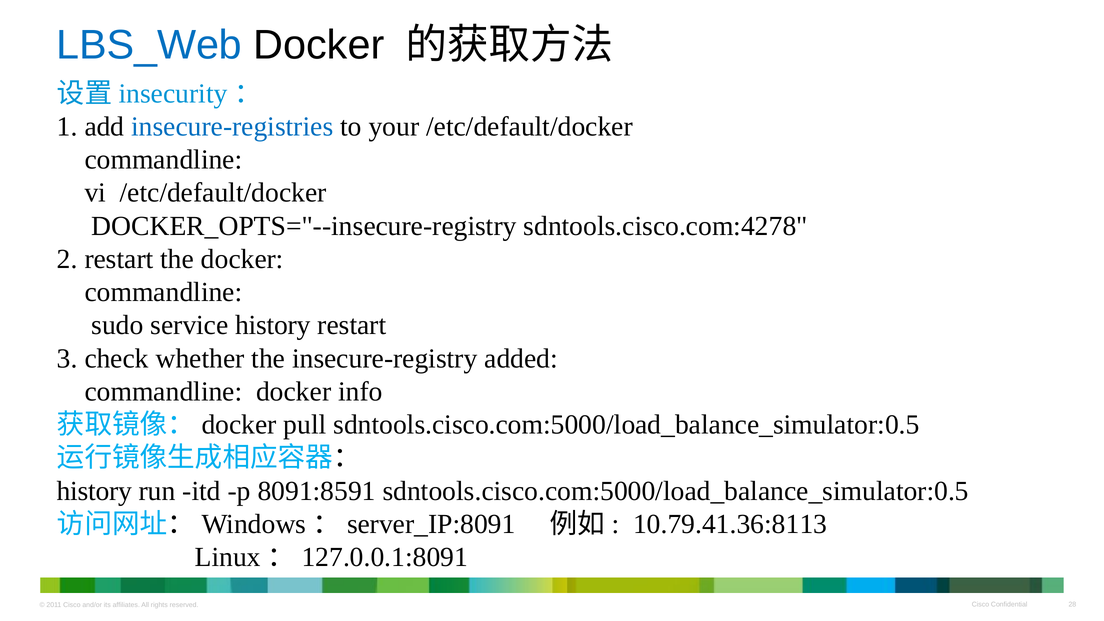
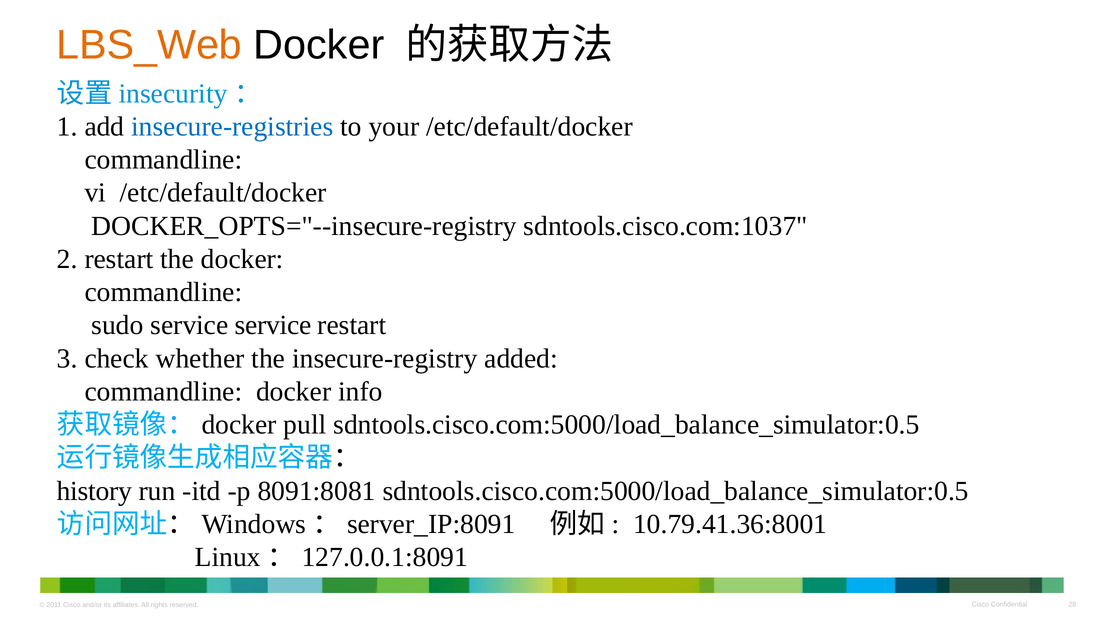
LBS_Web colour: blue -> orange (149, 45)
sdntools.cisco.com:4278: sdntools.cisco.com:4278 -> sdntools.cisco.com:1037 (666, 226)
service history: history -> service (273, 325)
8091:8591: 8091:8591 -> 8091:8081 (317, 491)
10.79.41.36:8113: 10.79.41.36:8113 -> 10.79.41.36:8001 (730, 524)
